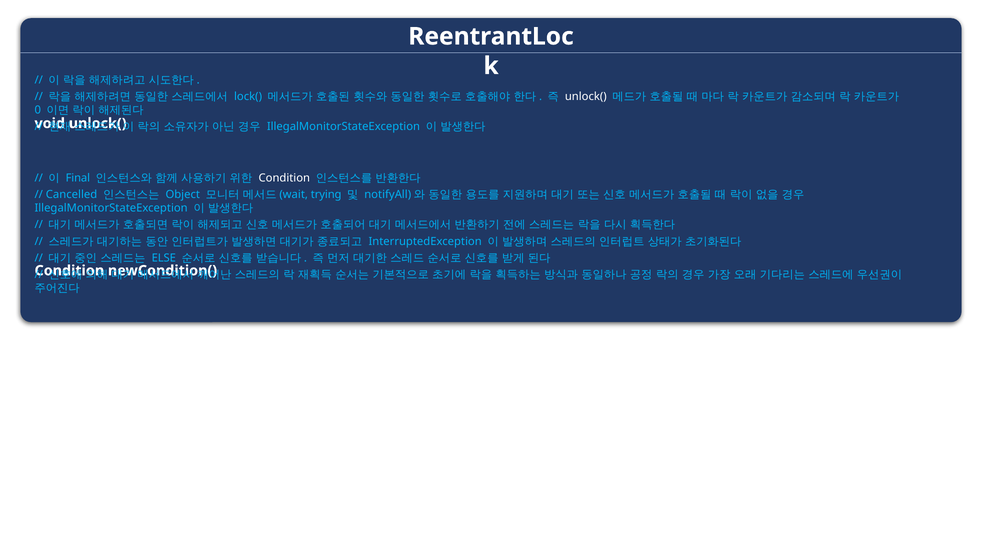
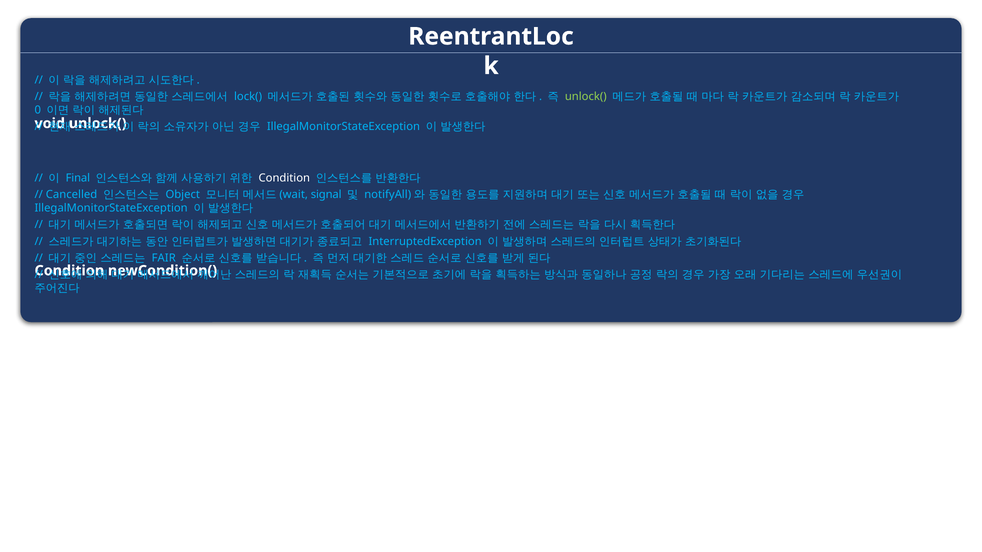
unlock( colour: white -> light green (586, 97)
trying: trying -> signal (326, 195)
ELSE: ELSE -> FAIR (164, 258)
